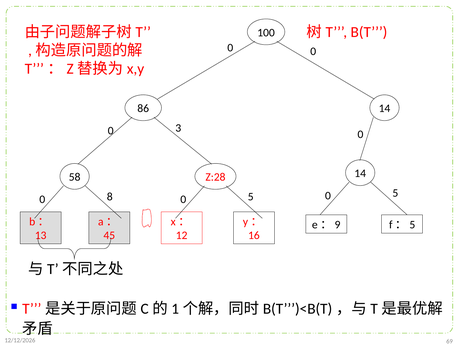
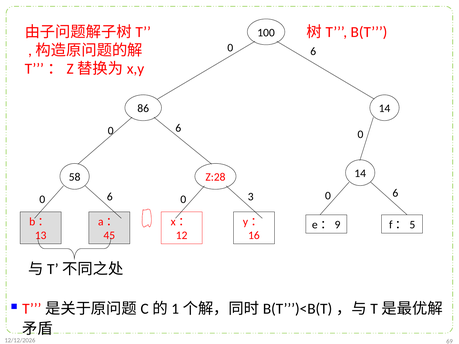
0: 0 -> 6 (313, 51)
3: 3 -> 6 (178, 128)
5: 5 -> 6 (395, 193)
8: 8 -> 6 (110, 197)
5: 5 -> 3 (251, 197)
